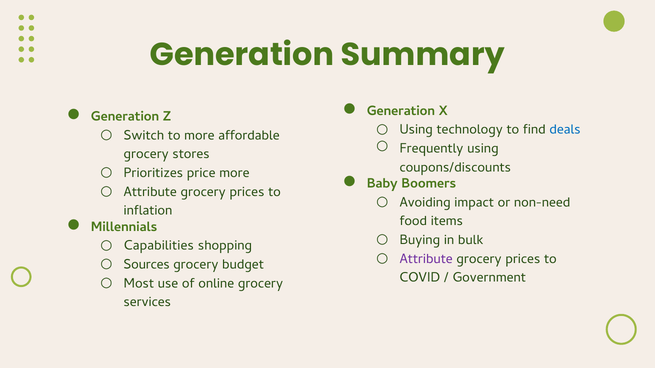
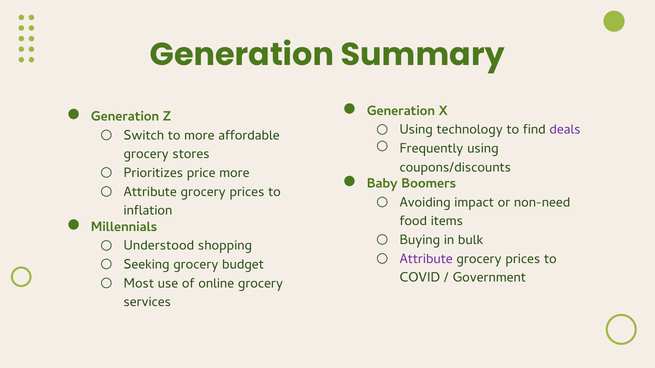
deals colour: blue -> purple (565, 130)
Capabilities: Capabilities -> Understood (159, 246)
Sources: Sources -> Seeking (147, 265)
